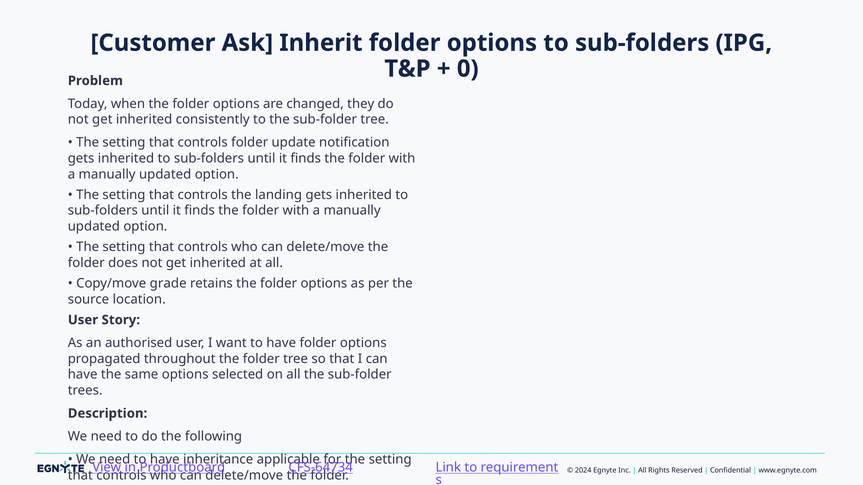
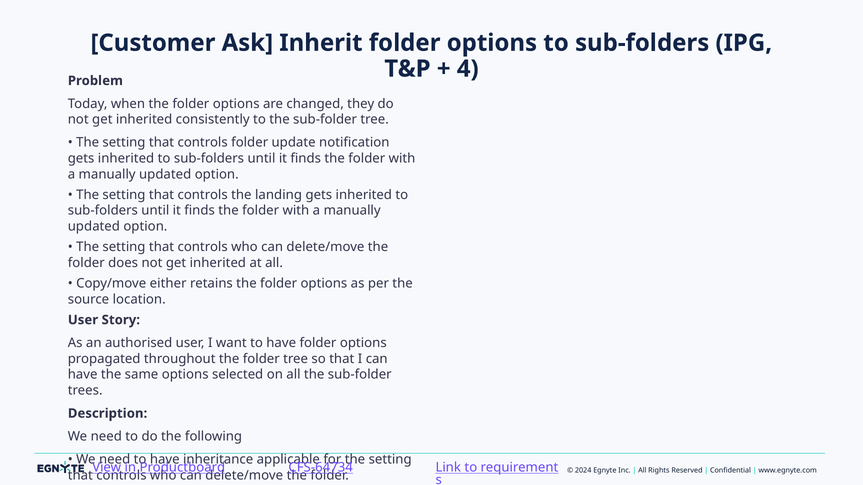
0: 0 -> 4 (468, 69)
grade: grade -> either (168, 284)
